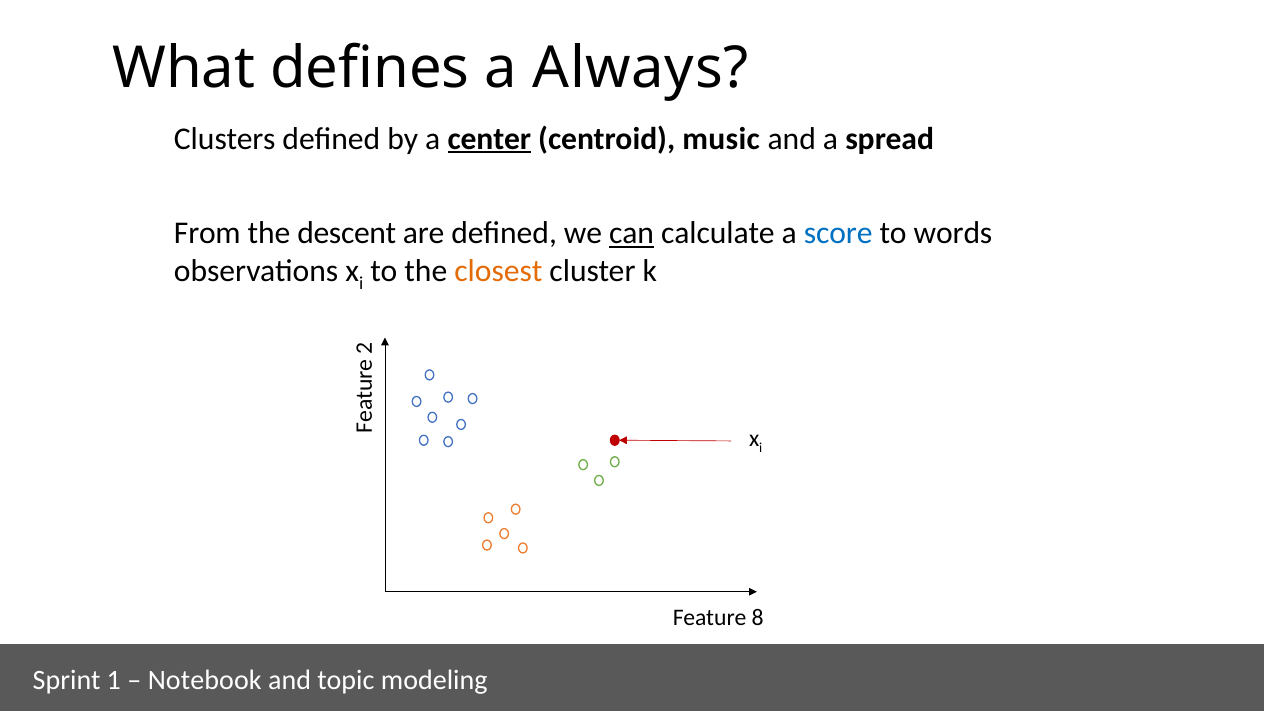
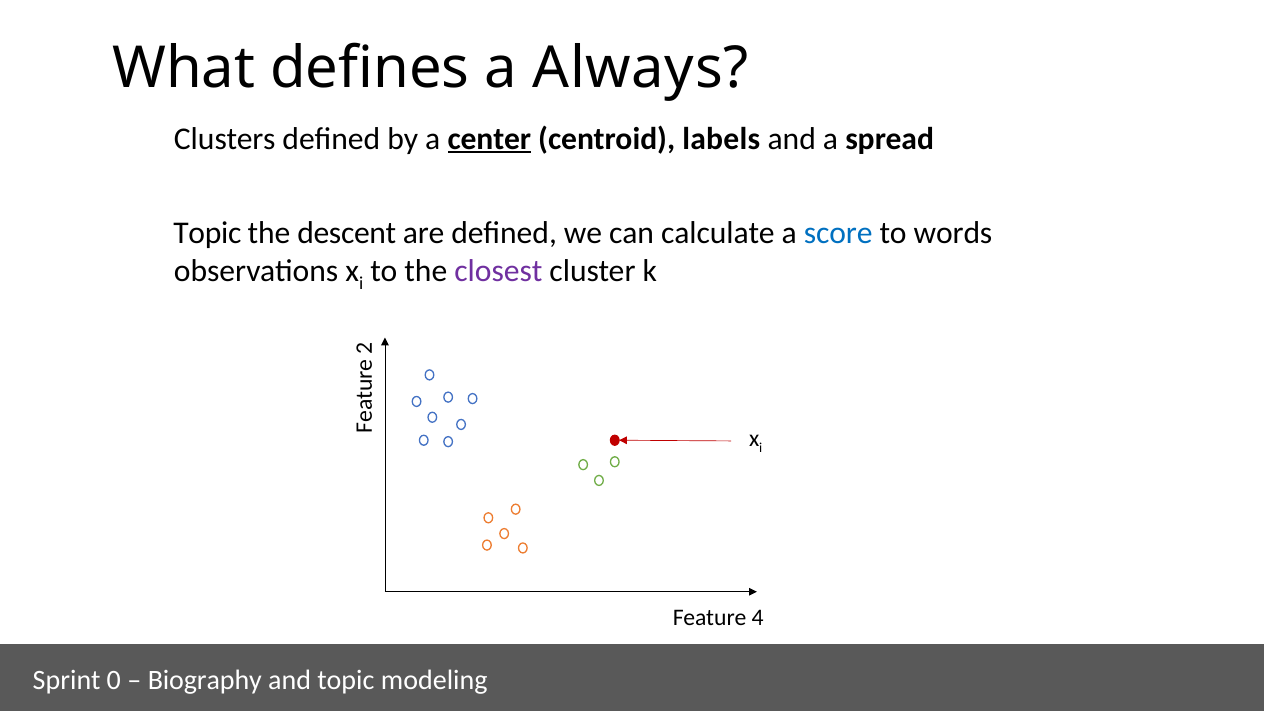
music: music -> labels (721, 139)
From: From -> Topic (207, 233)
can underline: present -> none (632, 233)
closest colour: orange -> purple (498, 271)
8: 8 -> 4 (758, 618)
1: 1 -> 0 (114, 681)
Notebook: Notebook -> Biography (205, 681)
